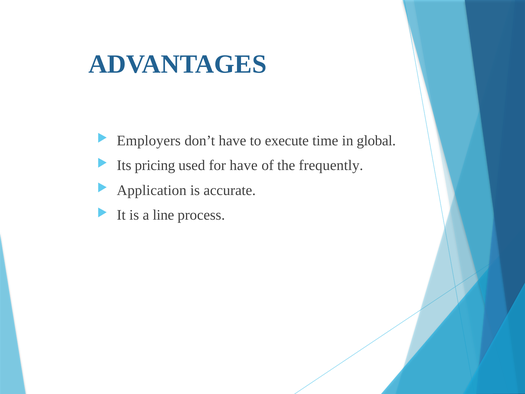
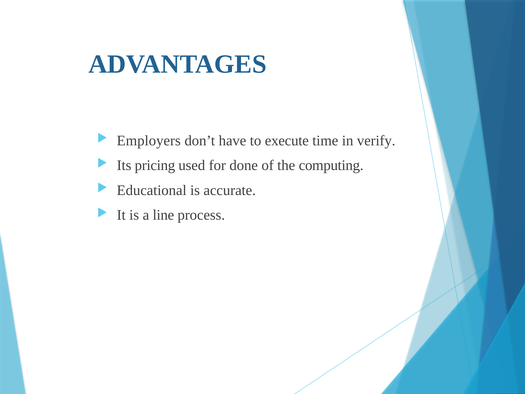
global: global -> verify (376, 140)
for have: have -> done (244, 165)
frequently: frequently -> computing (331, 165)
Application: Application -> Educational (152, 190)
